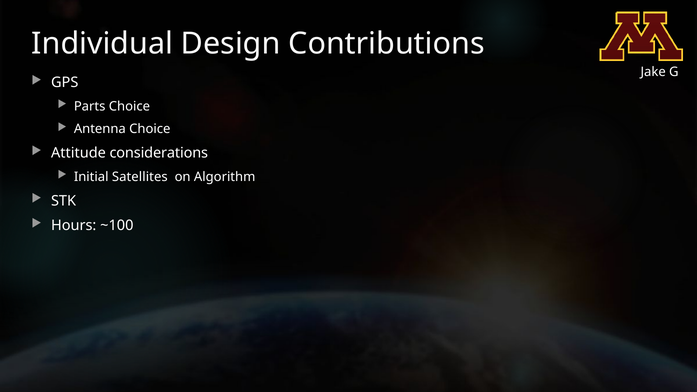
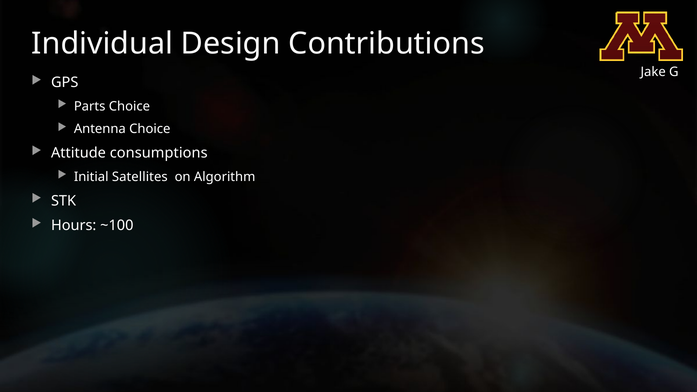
considerations: considerations -> consumptions (159, 153)
